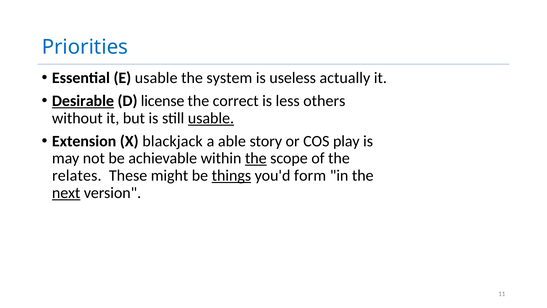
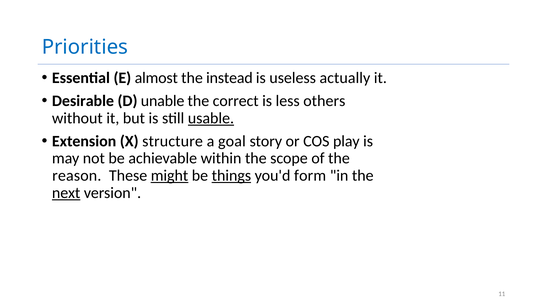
E usable: usable -> almost (156, 78)
system: system -> instead (229, 78)
Desirable underline: present -> none (83, 101)
license: license -> unable (163, 101)
blackjack: blackjack -> structure (173, 141)
able: able -> goal (232, 141)
the underline: present -> none (256, 158)
relates: relates -> reason (77, 175)
might underline: none -> present (169, 175)
